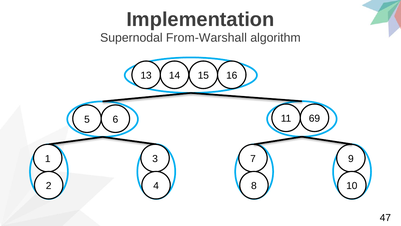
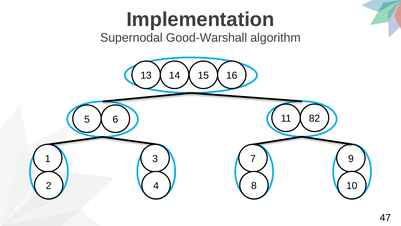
From-Warshall: From-Warshall -> Good-Warshall (207, 38)
69: 69 -> 82 (314, 118)
